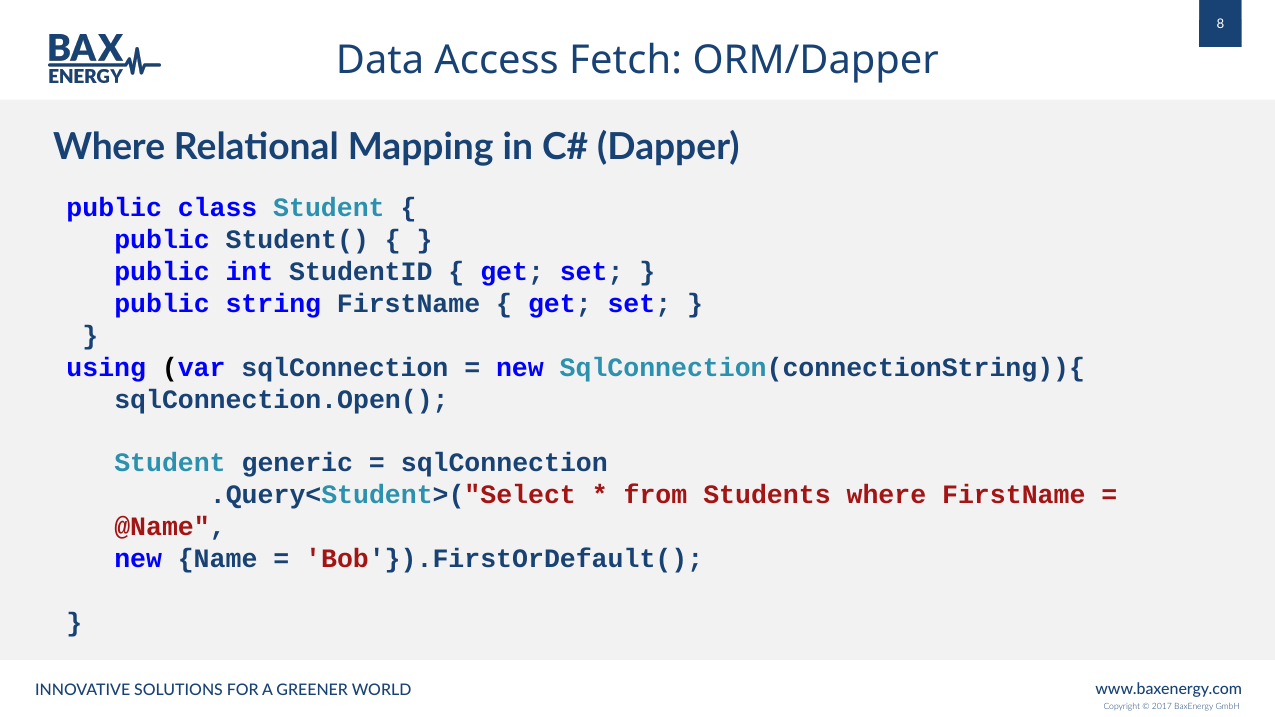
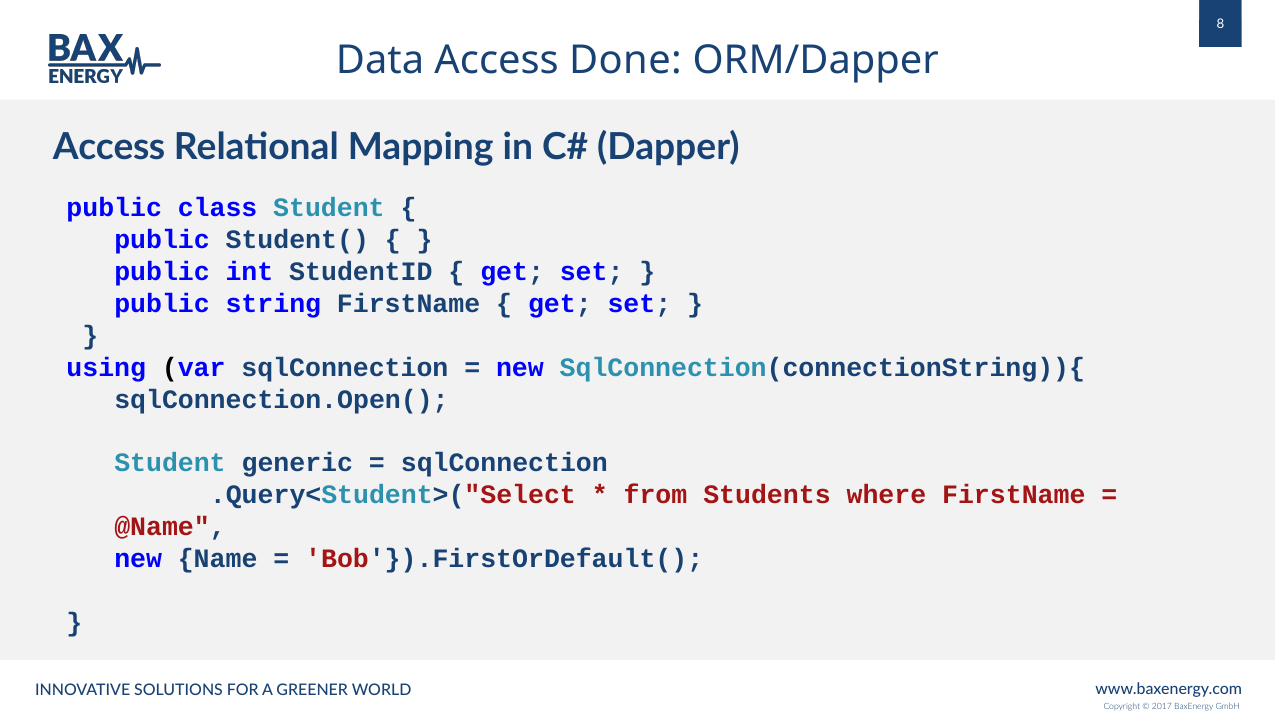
Fetch: Fetch -> Done (626, 60)
Where: Where -> Access (109, 147)
